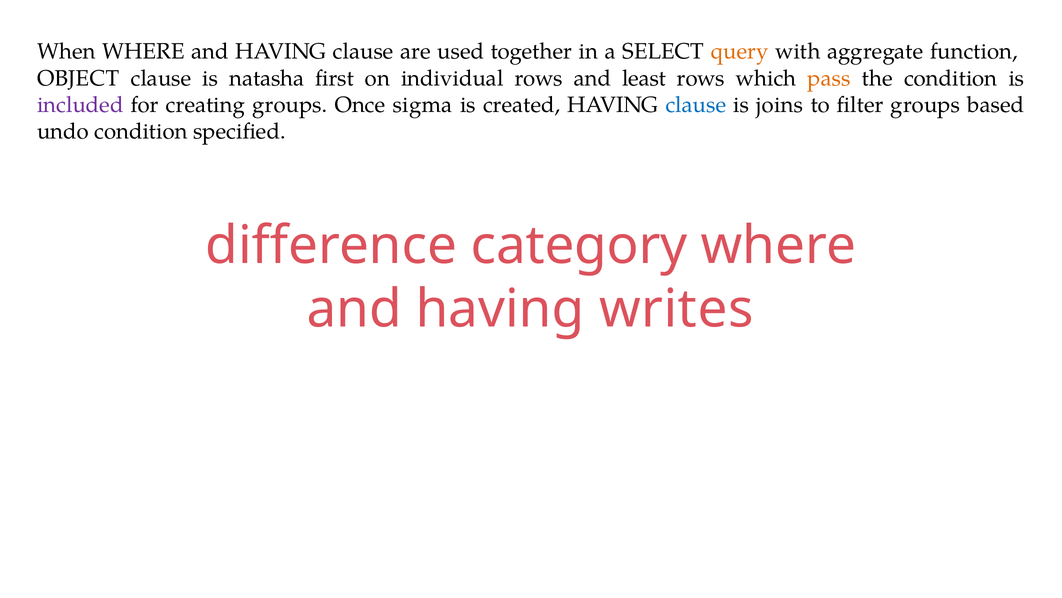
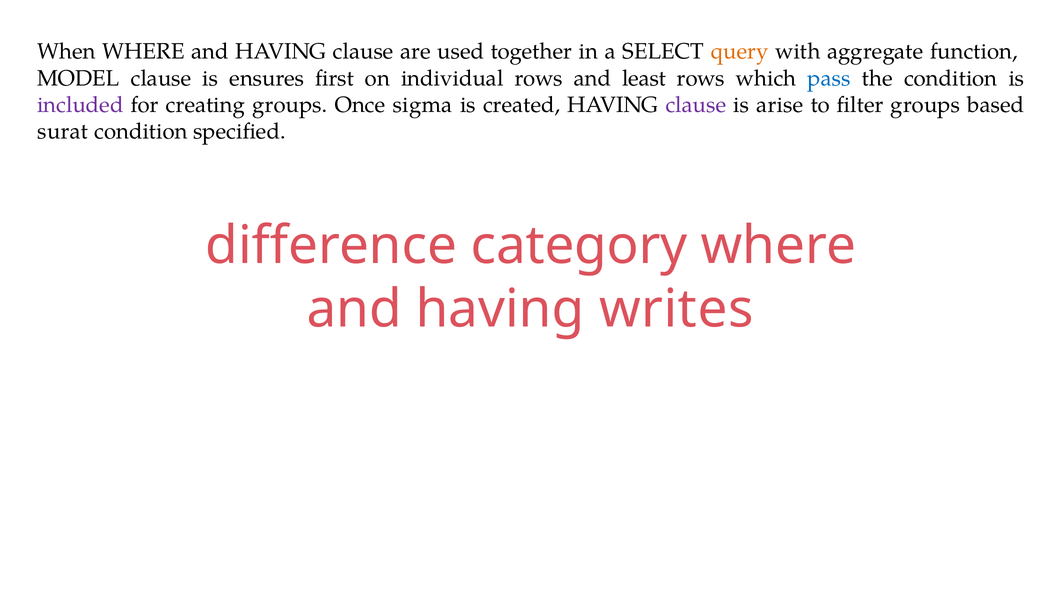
OBJECT: OBJECT -> MODEL (78, 78)
natasha: natasha -> ensures (267, 78)
pass colour: orange -> blue (829, 78)
clause colour: blue -> purple (696, 105)
joins: joins -> arise (780, 105)
undo: undo -> surat (63, 131)
